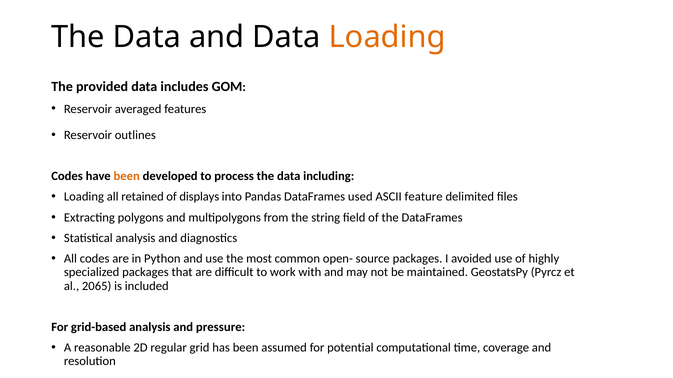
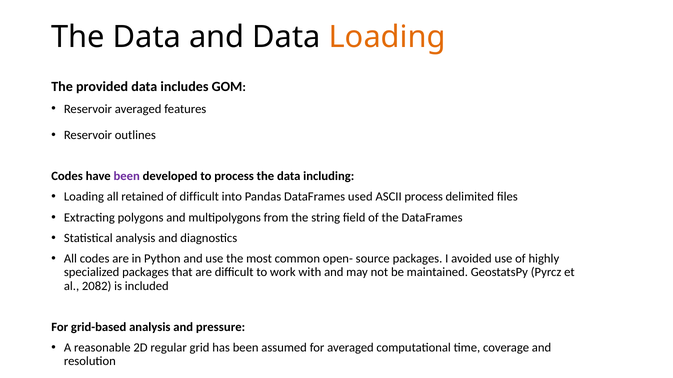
been colour: orange -> purple (127, 176)
of displays: displays -> difficult (199, 197)
ASCII feature: feature -> process (424, 197)
2065: 2065 -> 2082 (97, 286)
for potential: potential -> averaged (350, 348)
